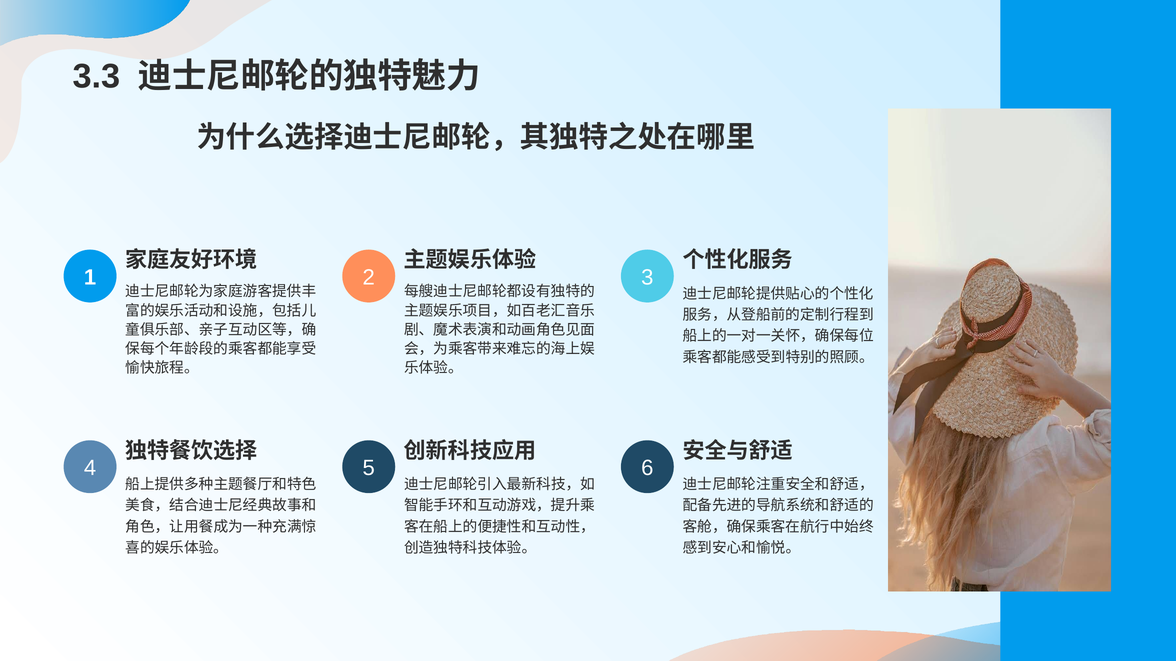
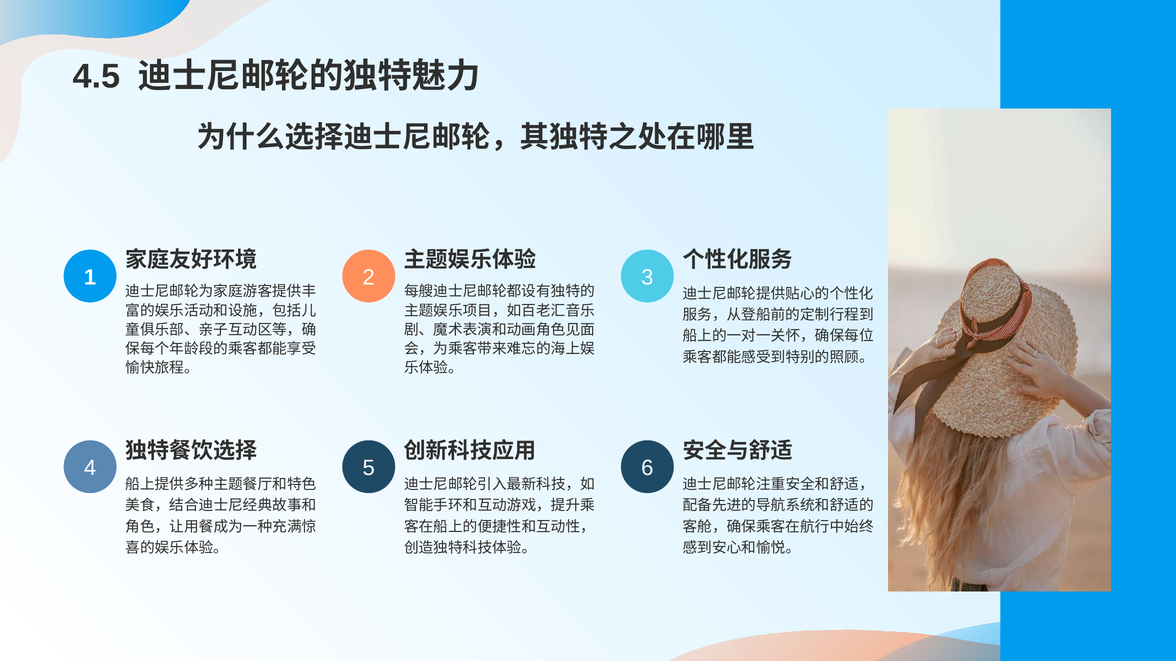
3.3: 3.3 -> 4.5 (96, 77)
